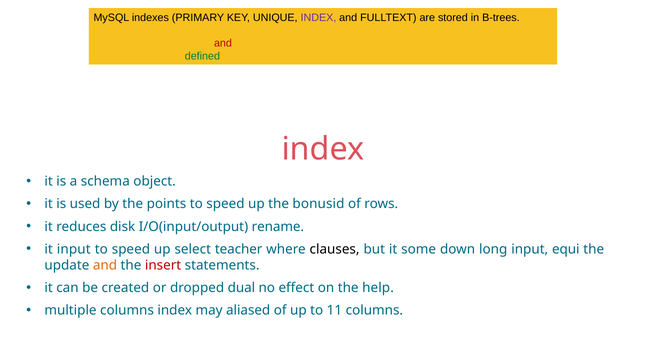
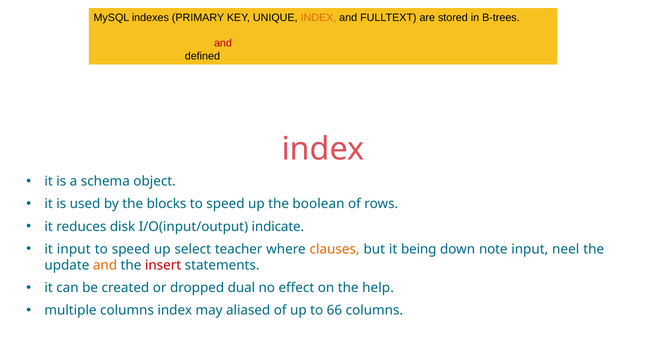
INDEX colour: purple -> orange (318, 18)
defined colour: green -> black (202, 56)
points: points -> blocks (167, 204)
bonusid: bonusid -> boolean (318, 204)
rename: rename -> indicate (278, 227)
clauses colour: black -> orange (335, 249)
some: some -> being (419, 249)
long: long -> note (493, 249)
equi: equi -> neel (566, 249)
11: 11 -> 66 (334, 311)
